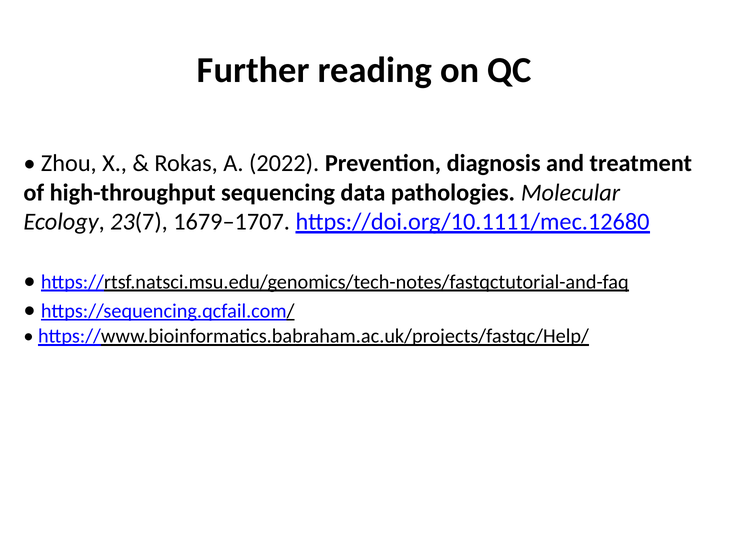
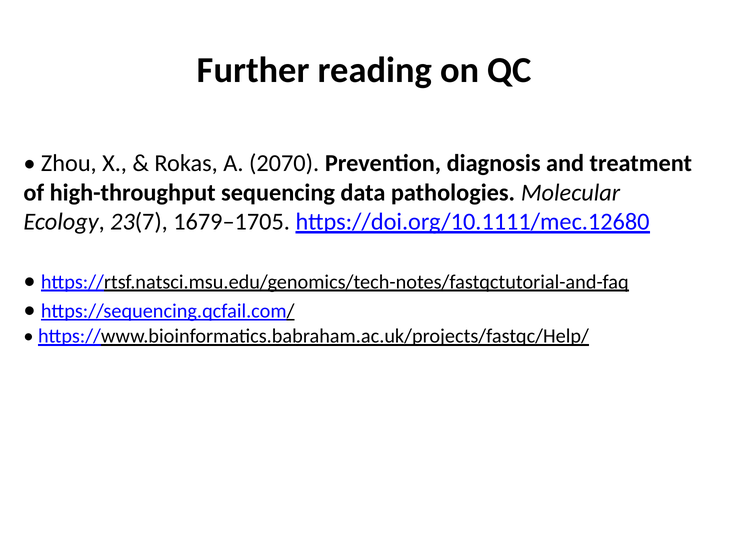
2022: 2022 -> 2070 (284, 163)
1679–1707: 1679–1707 -> 1679–1705 (232, 222)
